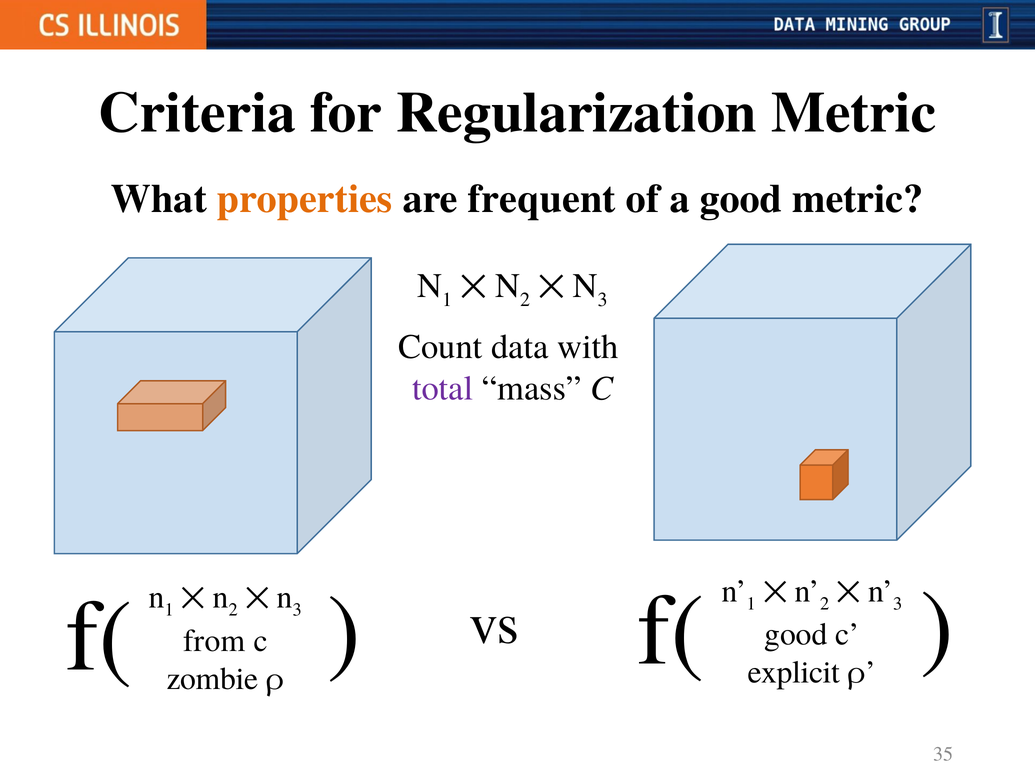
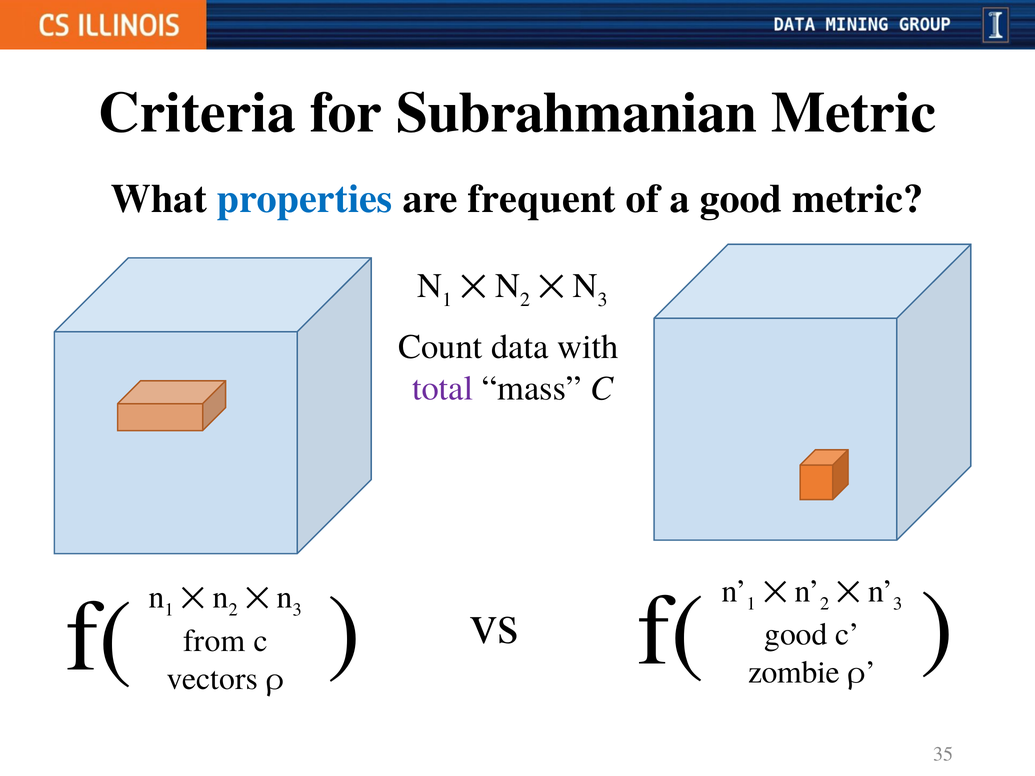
Regularization: Regularization -> Subrahmanian (577, 113)
properties colour: orange -> blue (305, 199)
explicit: explicit -> zombie (794, 673)
zombie: zombie -> vectors (212, 679)
